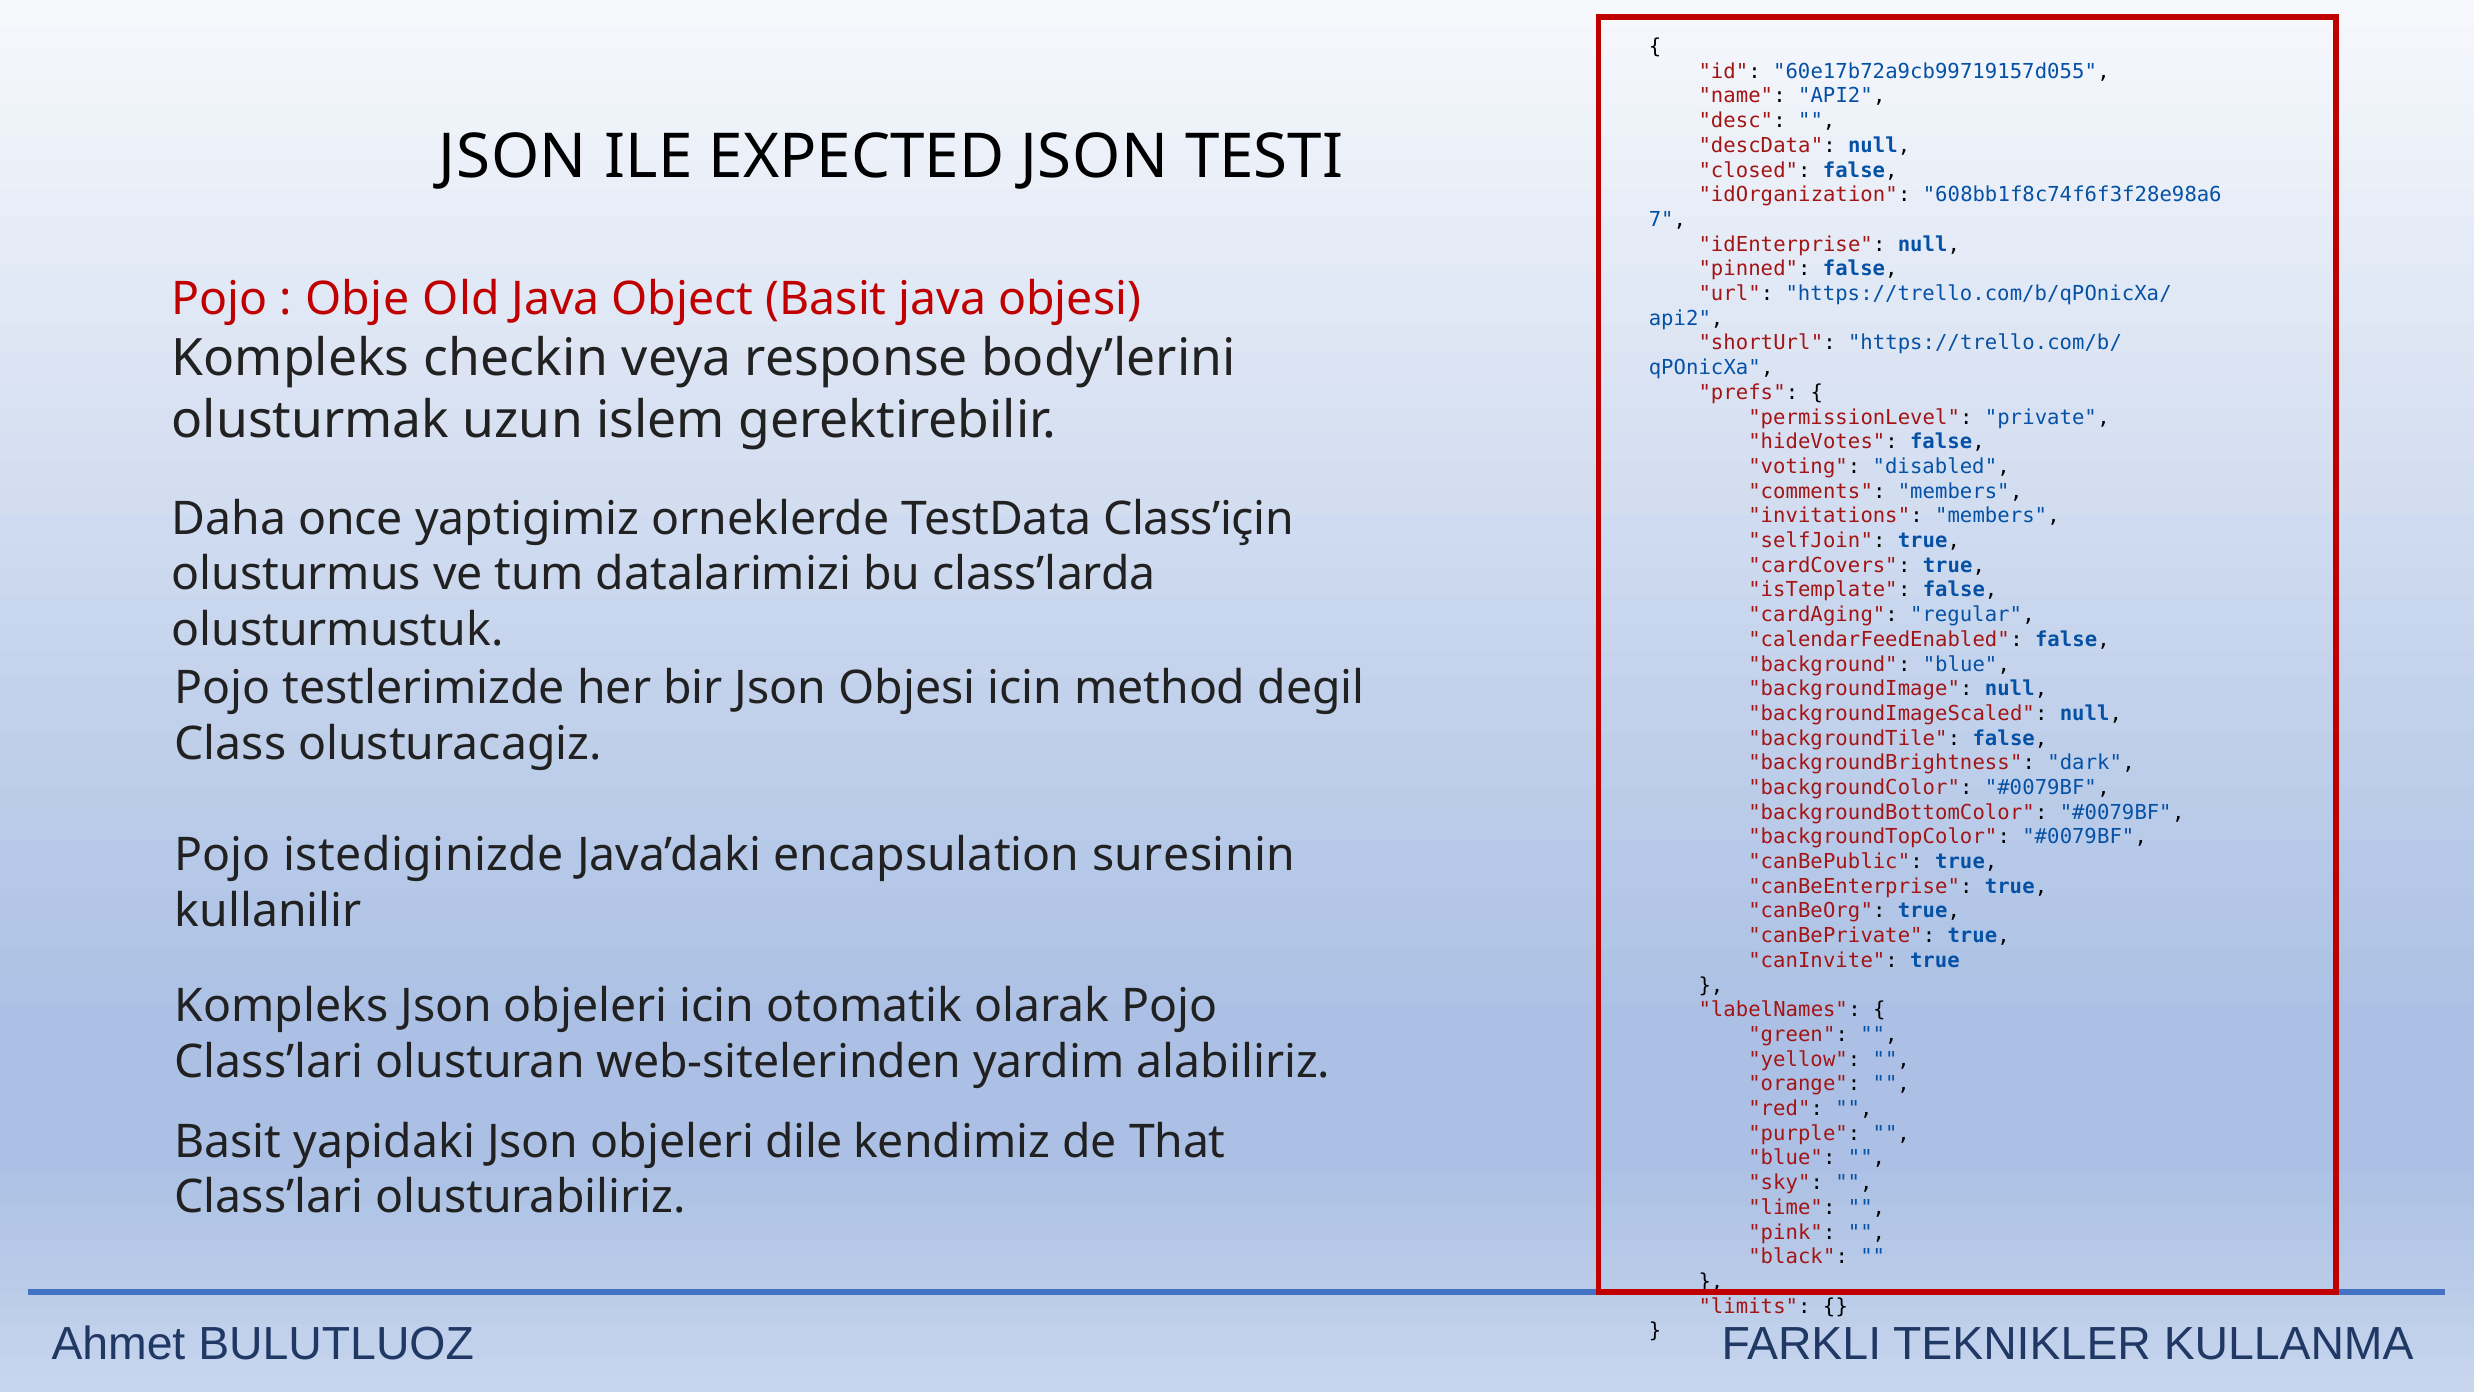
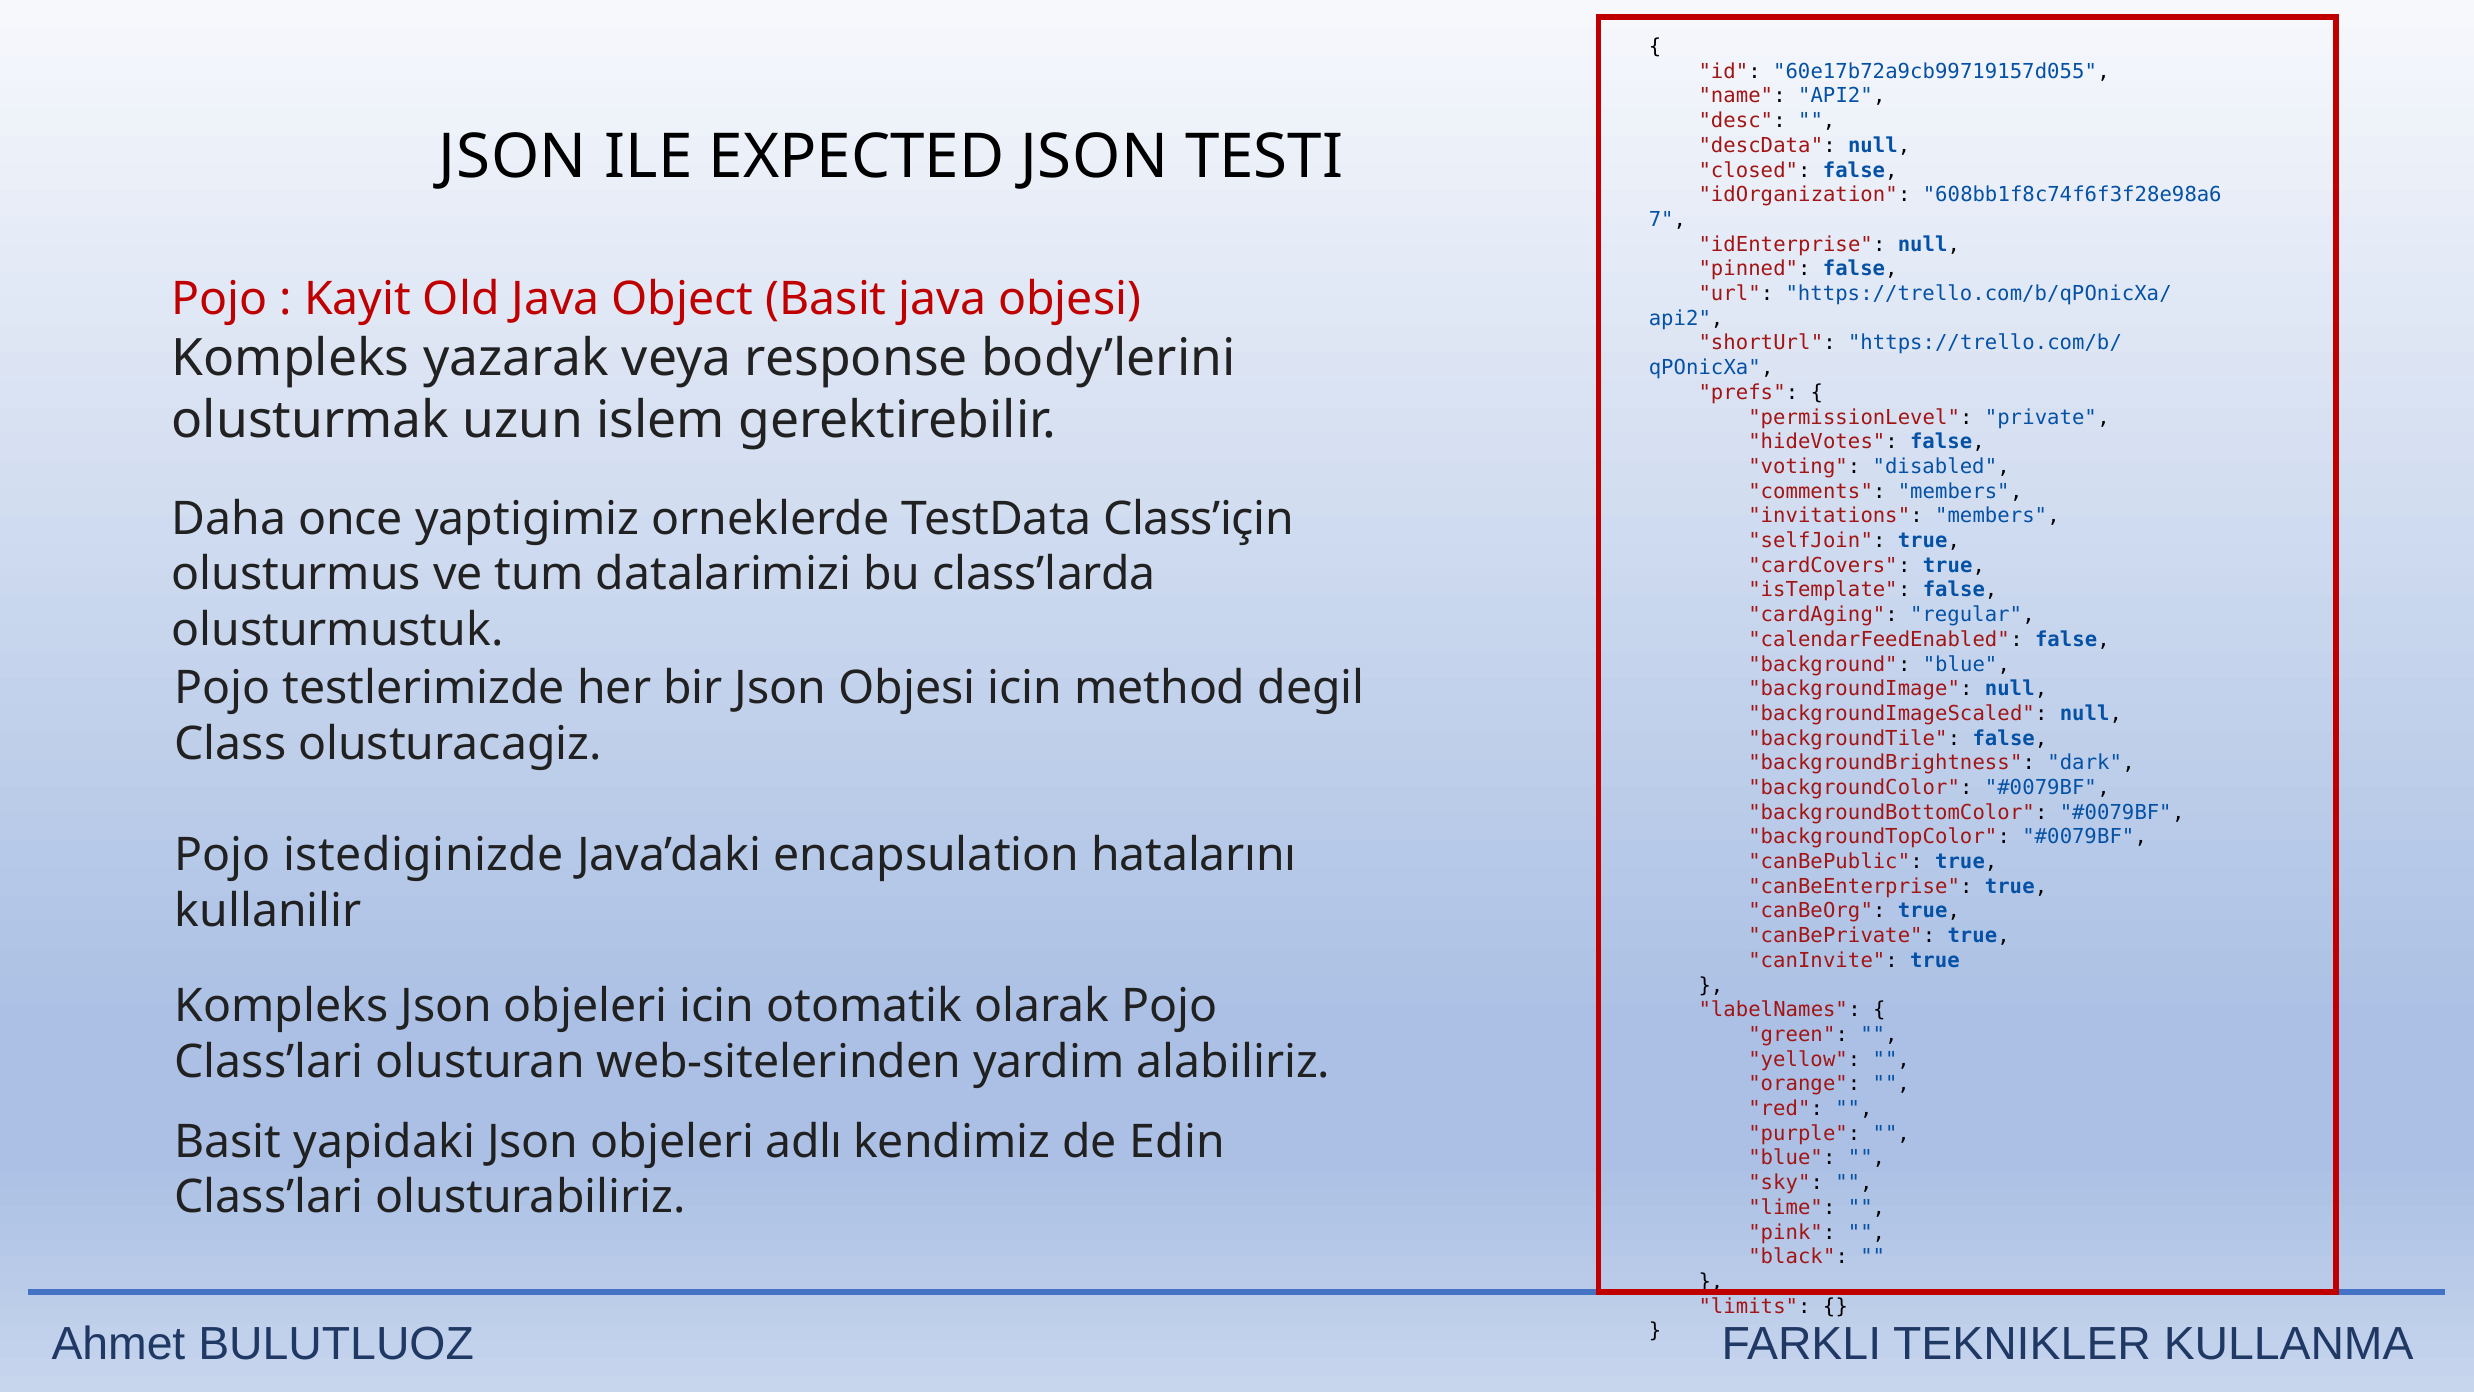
Obje: Obje -> Kayit (358, 300)
checkin: checkin -> yazarak (516, 359)
suresinin: suresinin -> hatalarını (1194, 855)
dile: dile -> adlı (804, 1142)
That: That -> Edin (1177, 1142)
